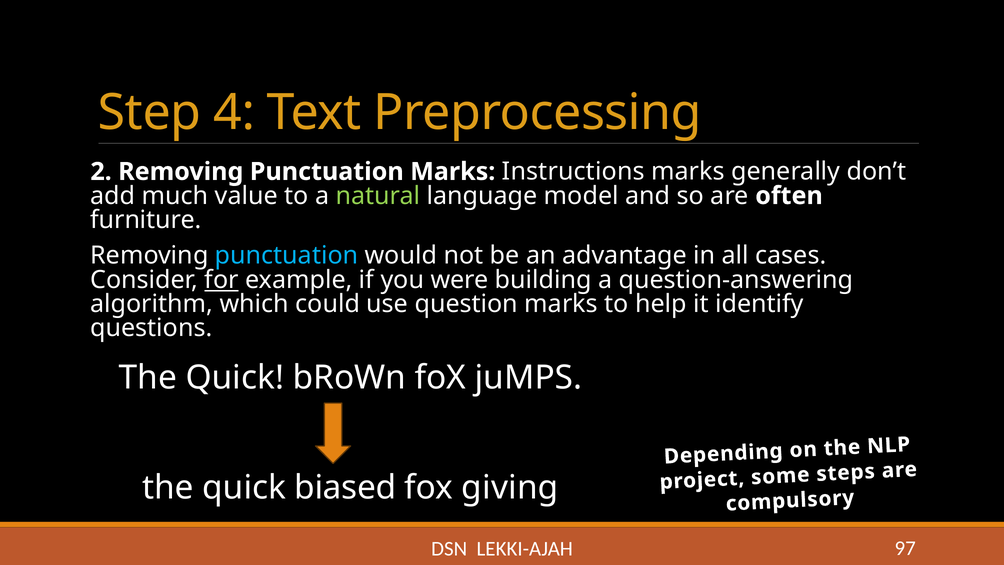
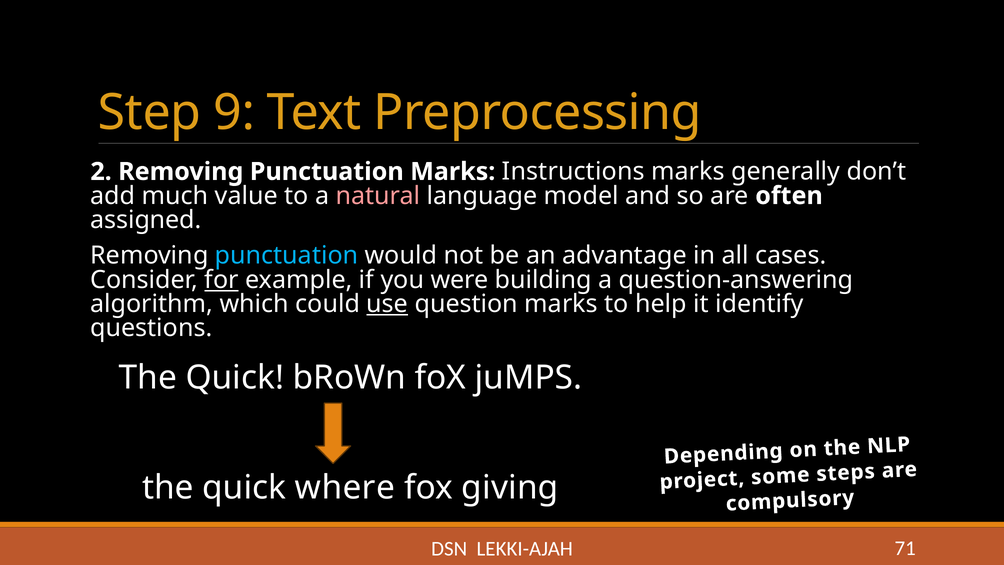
4: 4 -> 9 (234, 112)
natural colour: light green -> pink (378, 196)
furniture: furniture -> assigned (146, 220)
use underline: none -> present (387, 304)
biased: biased -> where (345, 487)
97: 97 -> 71 (905, 548)
